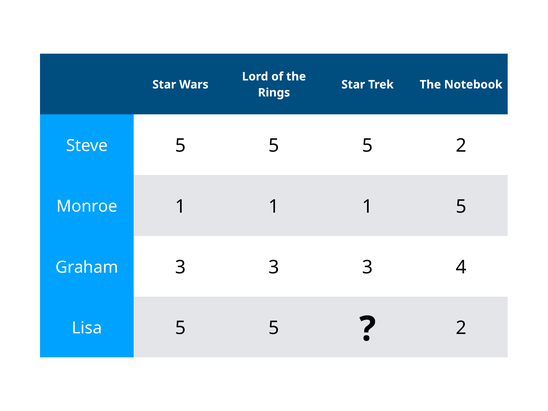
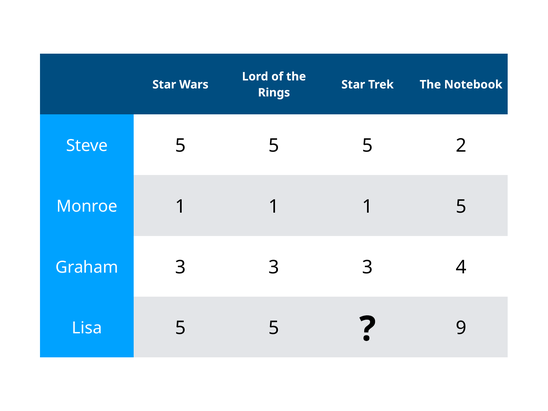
2: 2 -> 9 (461, 328)
